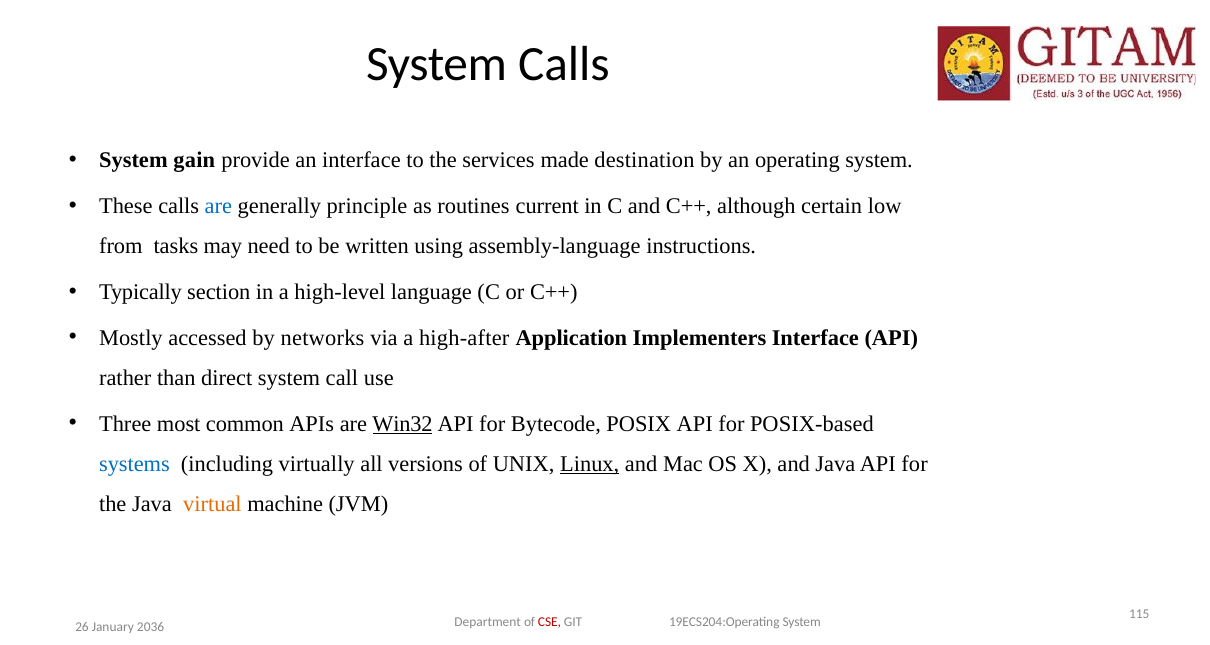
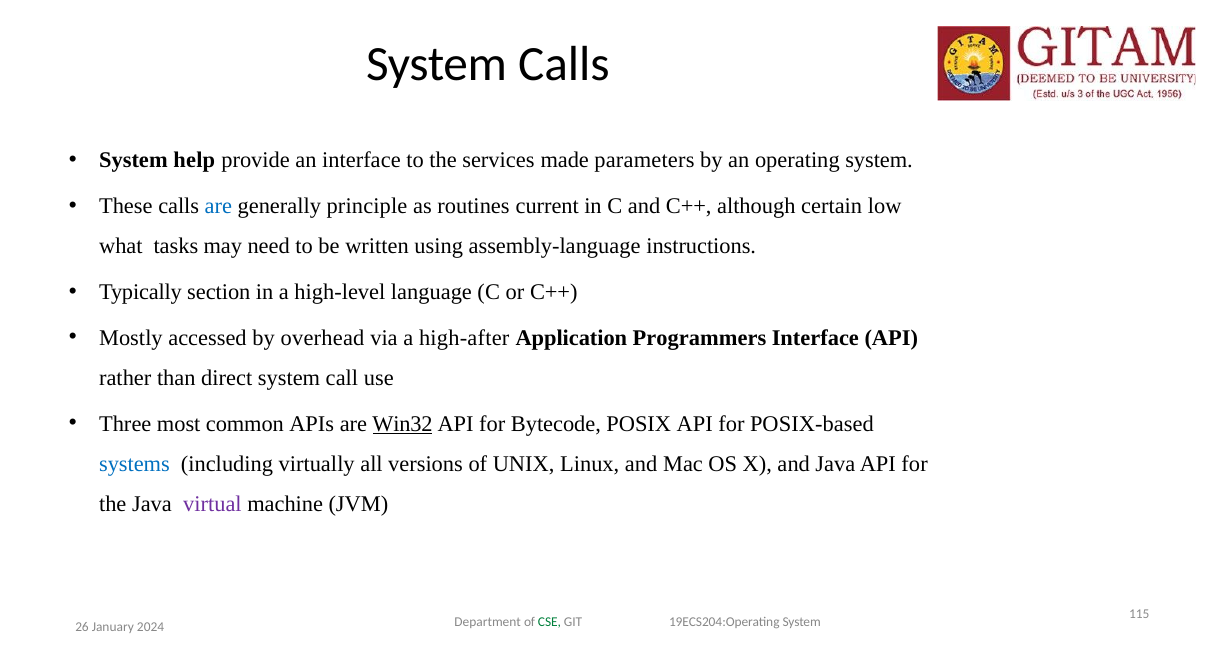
gain: gain -> help (194, 160)
destination: destination -> parameters (644, 160)
from: from -> what (121, 246)
networks: networks -> overhead (323, 338)
Implementers: Implementers -> Programmers (699, 338)
Linux underline: present -> none (590, 464)
virtual colour: orange -> purple (212, 505)
CSE colour: red -> green (549, 622)
2036: 2036 -> 2024 (151, 627)
